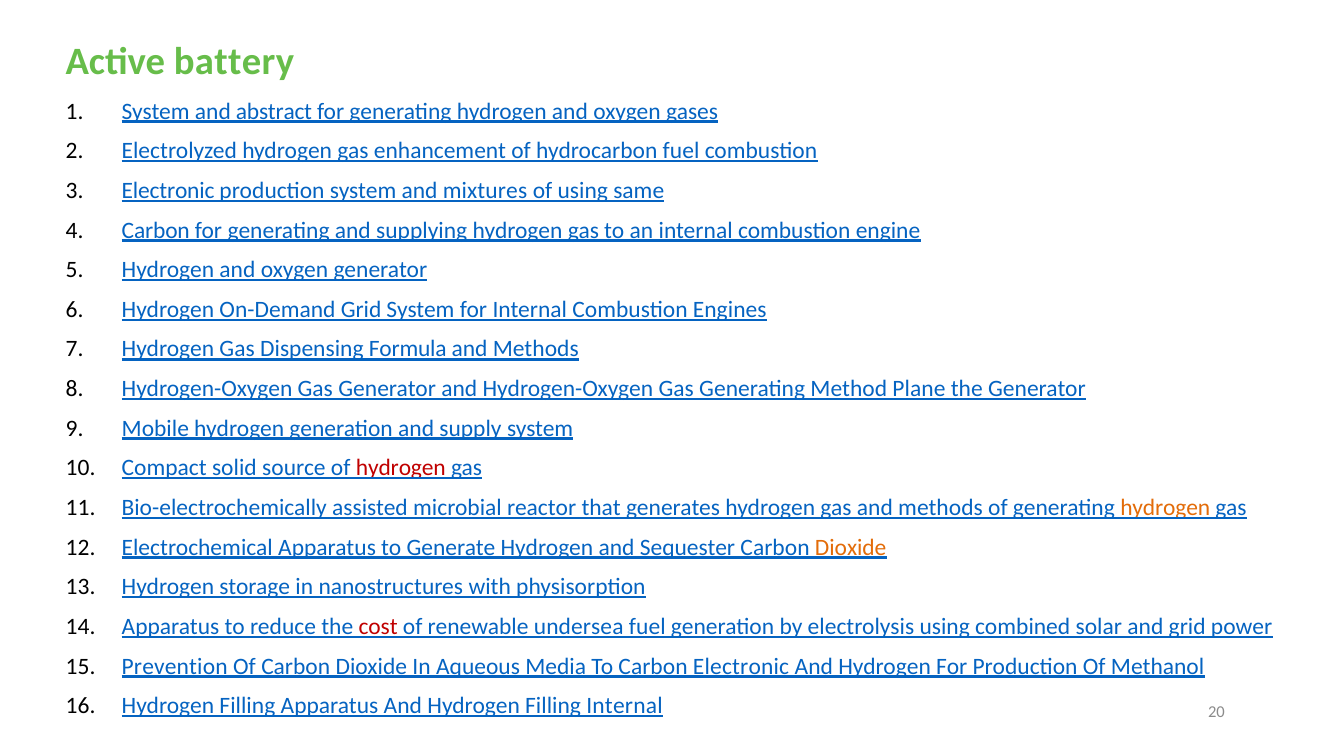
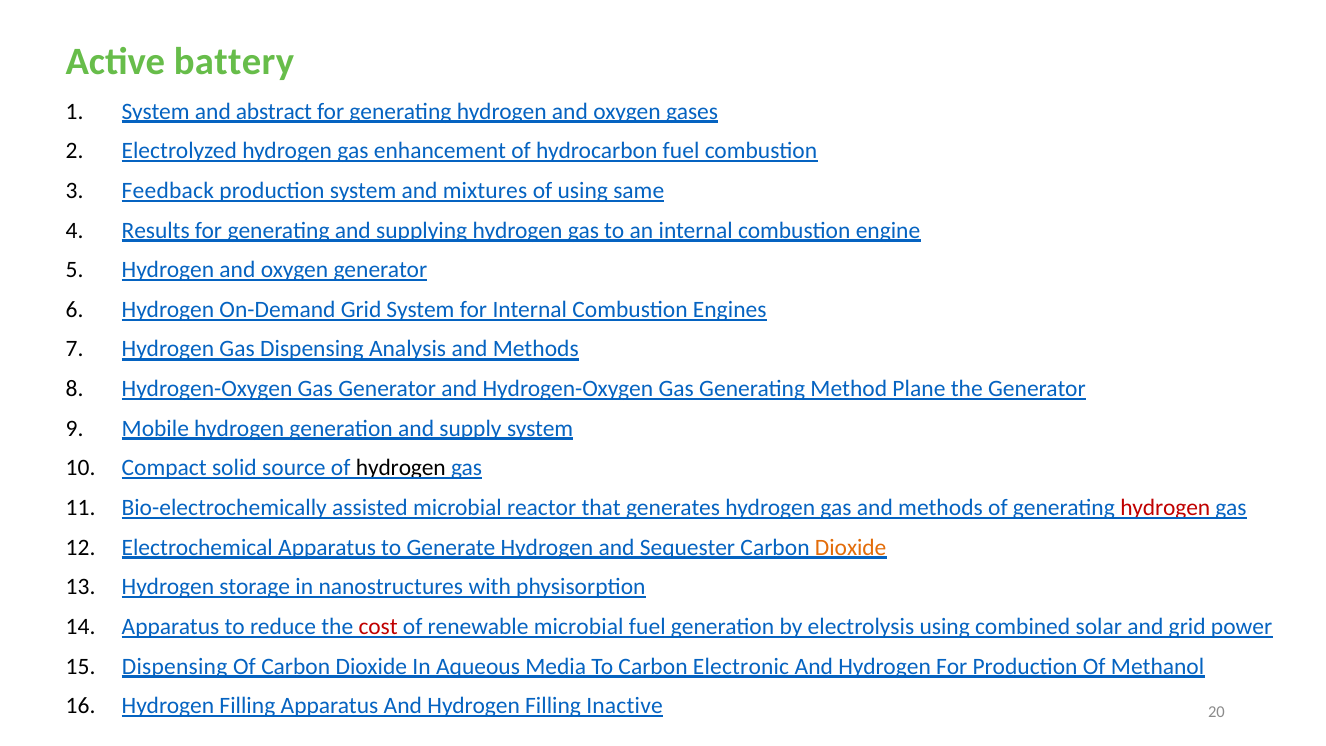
Electronic: Electronic -> Feedback (168, 191)
Carbon: Carbon -> Results (156, 230)
Formula: Formula -> Analysis (408, 349)
hydrogen colour: red -> black (401, 468)
hydrogen colour: orange -> red (1165, 508)
renewable undersea: undersea -> microbial (579, 627)
Prevention: Prevention -> Dispensing (175, 666)
Filling Internal: Internal -> Inactive (625, 706)
